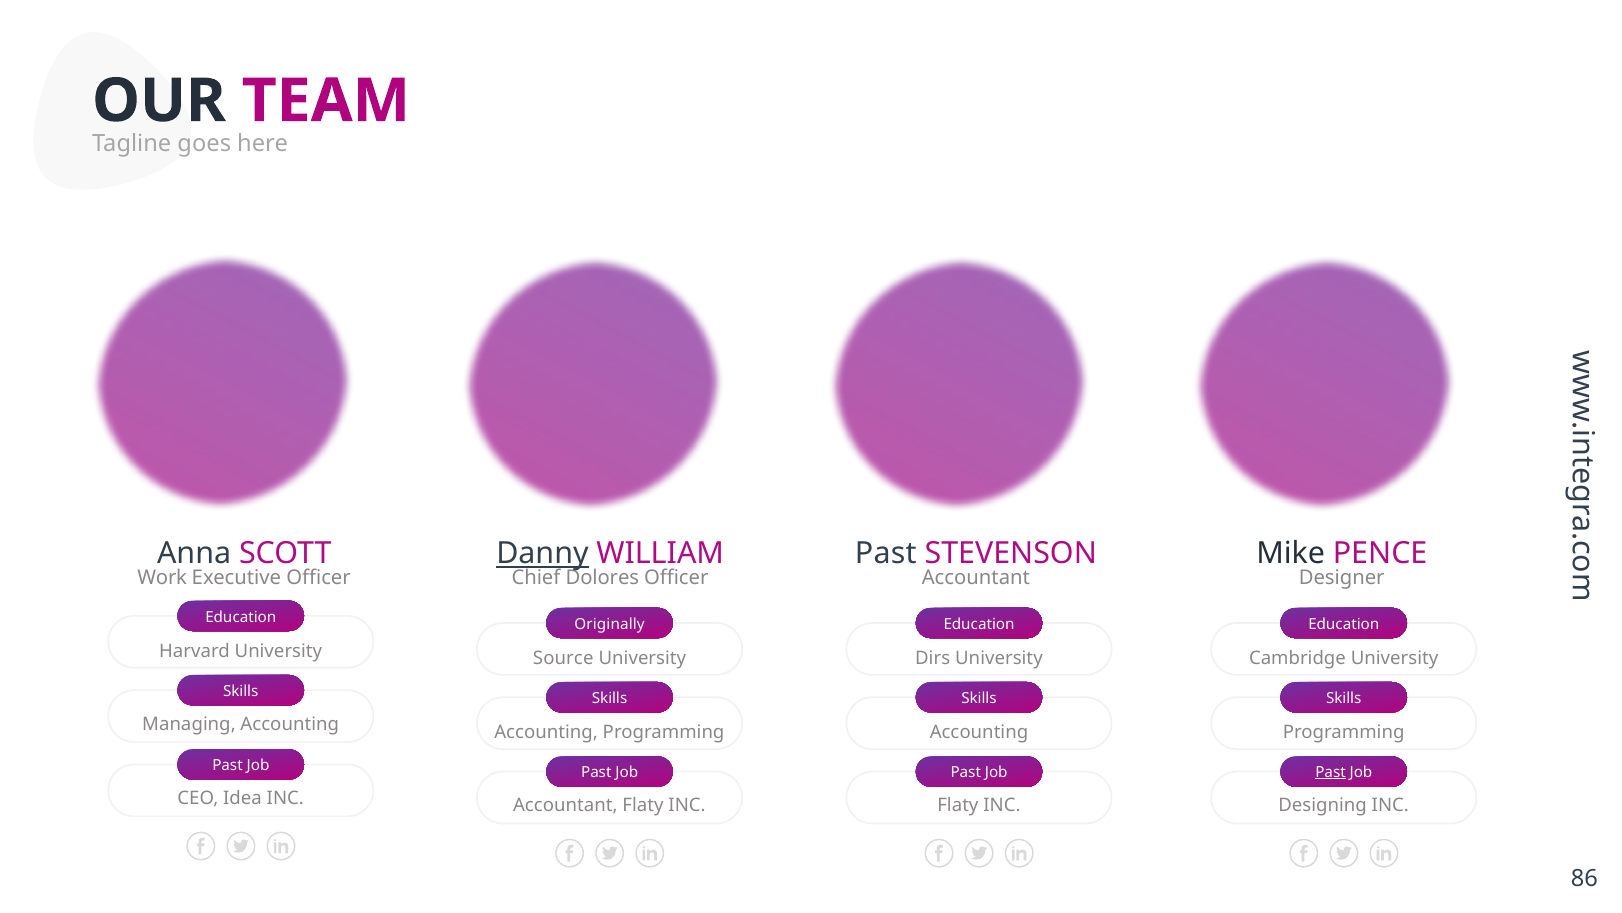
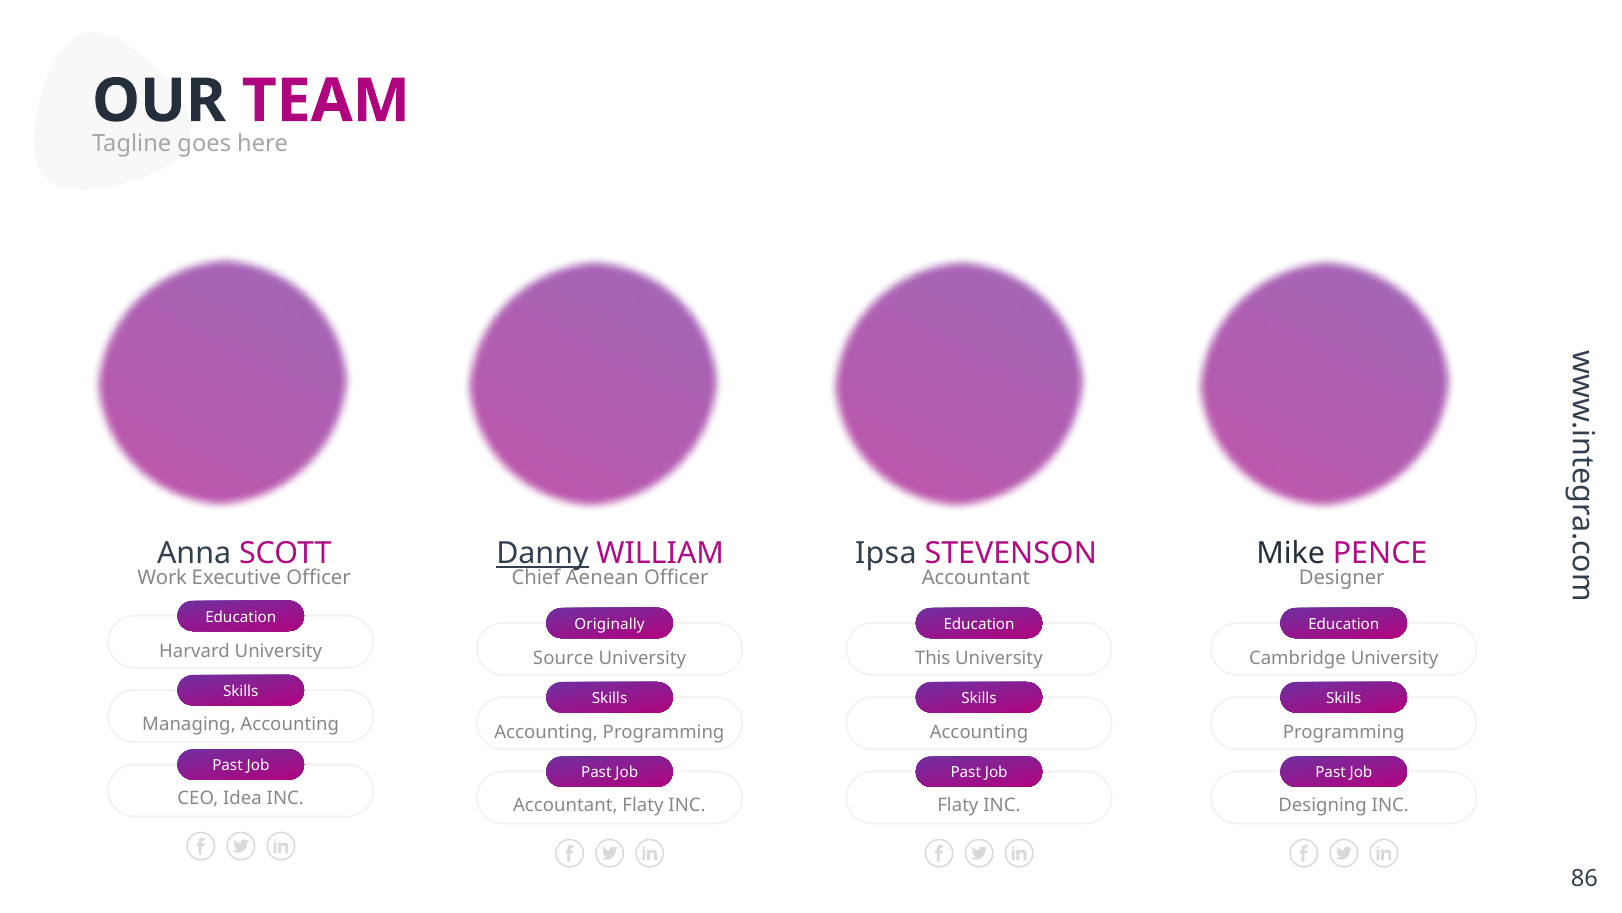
Past: Past -> Ipsa (886, 553)
Dolores: Dolores -> Aenean (602, 578)
Dirs: Dirs -> This (933, 658)
Past underline: present -> none (1331, 772)
